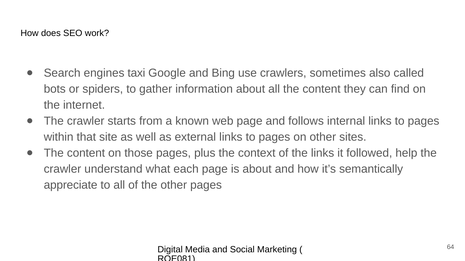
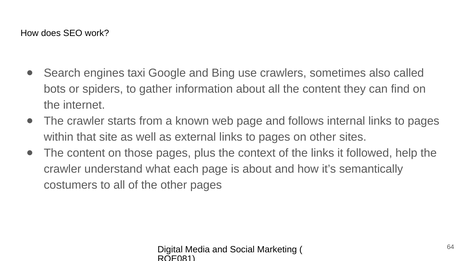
appreciate: appreciate -> costumers (71, 185)
